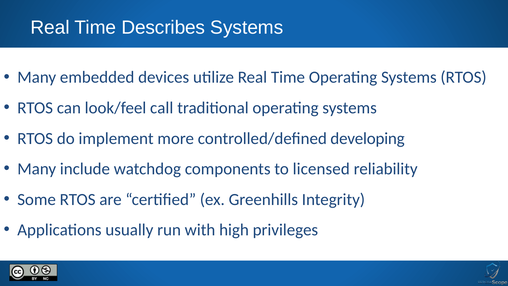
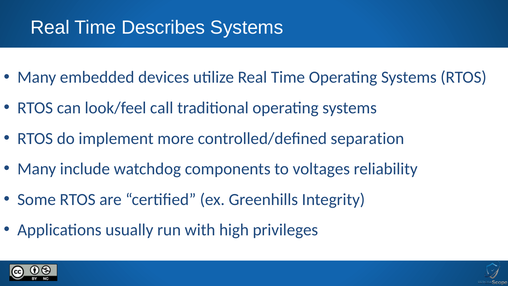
developing: developing -> separation (367, 138)
licensed: licensed -> voltages (321, 169)
